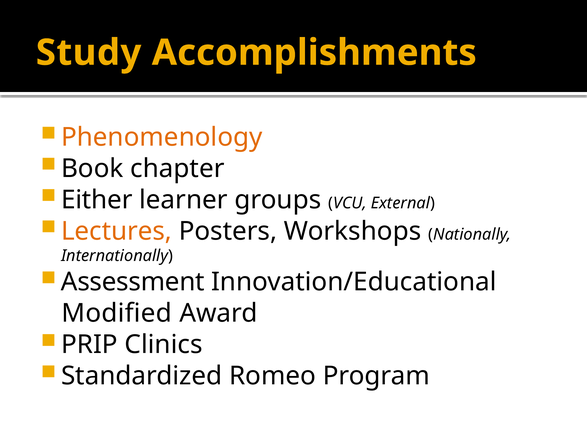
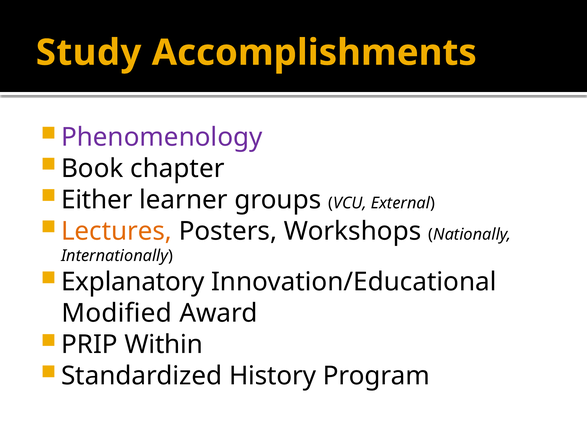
Phenomenology colour: orange -> purple (162, 137)
Assessment: Assessment -> Explanatory (133, 282)
Clinics: Clinics -> Within (164, 345)
Romeo: Romeo -> History (273, 376)
